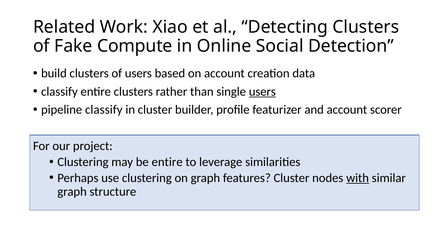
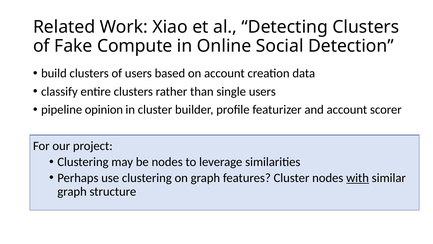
users underline: present -> none (262, 91)
pipeline classify: classify -> opinion (104, 110)
be entire: entire -> nodes (167, 162)
